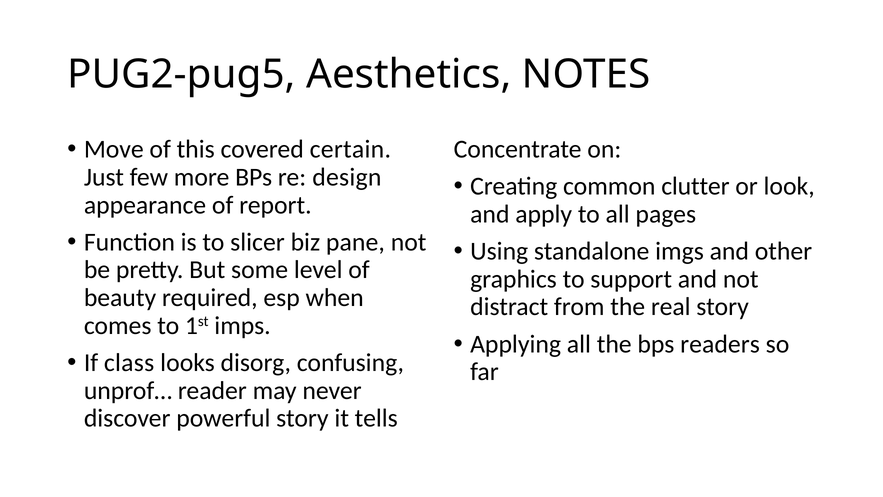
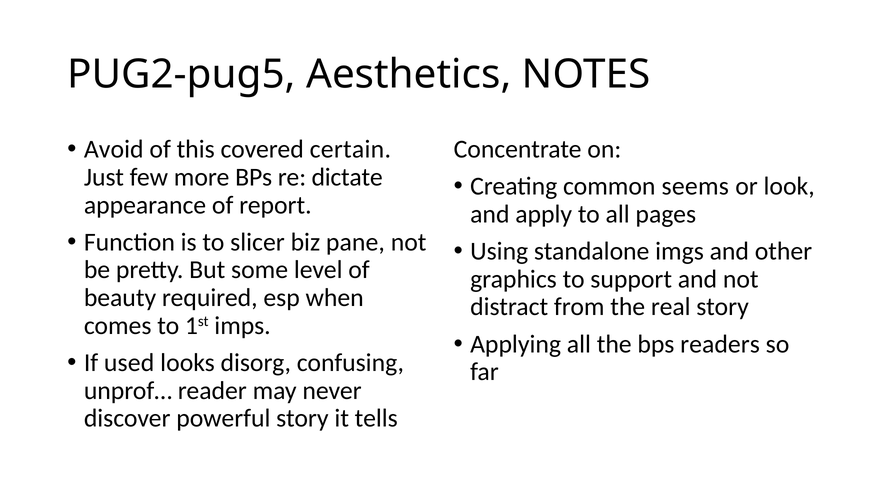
Move: Move -> Avoid (114, 149)
design: design -> dictate (347, 177)
clutter: clutter -> seems (695, 186)
class: class -> used (129, 362)
